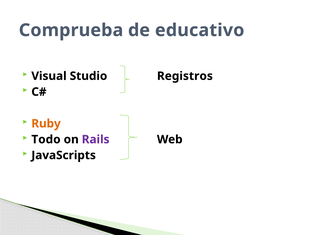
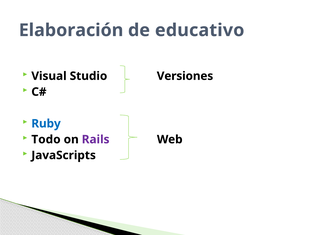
Comprueba: Comprueba -> Elaboración (71, 30)
Registros: Registros -> Versiones (185, 76)
Ruby colour: orange -> blue (46, 124)
